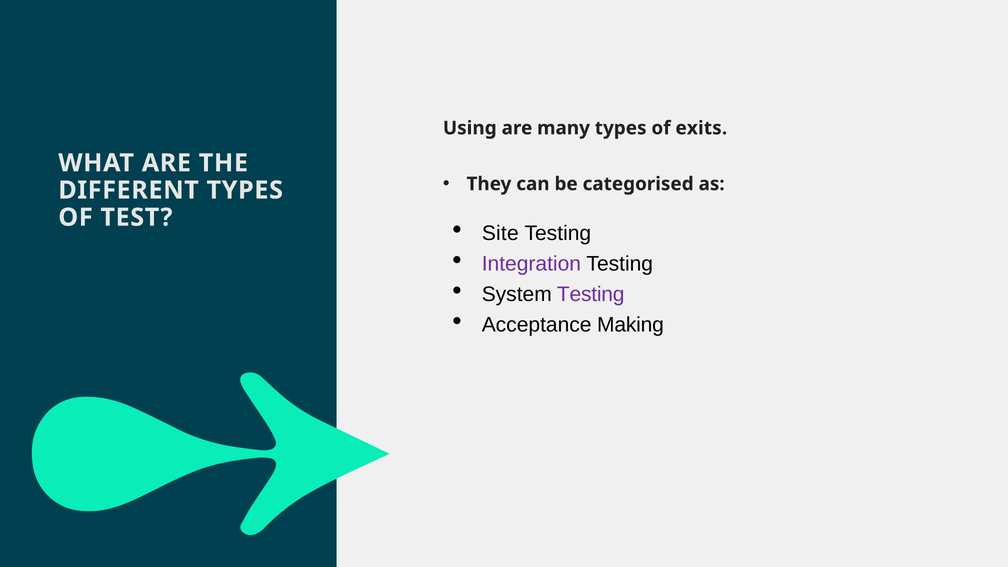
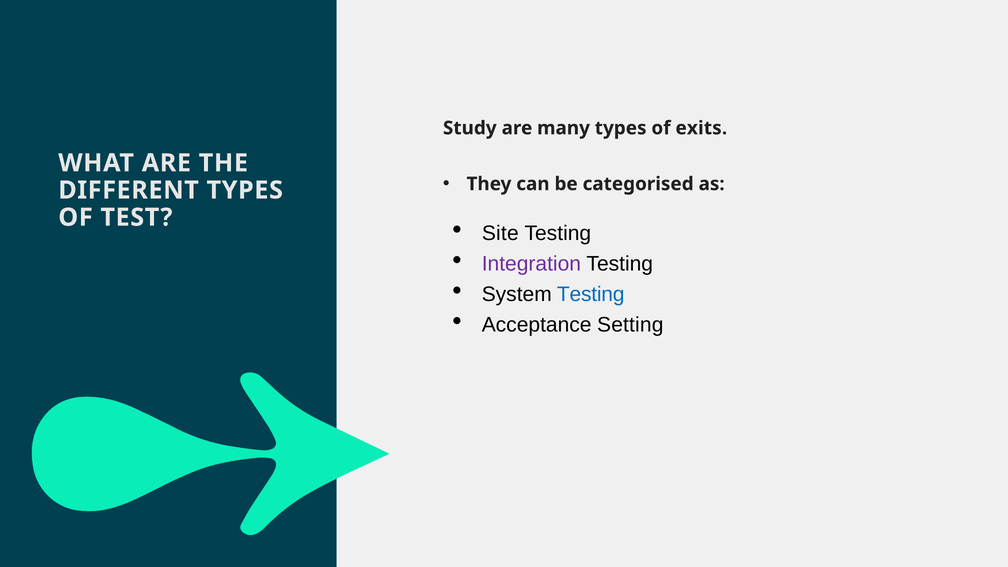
Using: Using -> Study (470, 128)
Testing colour: purple -> blue (591, 294)
Making: Making -> Setting (630, 325)
